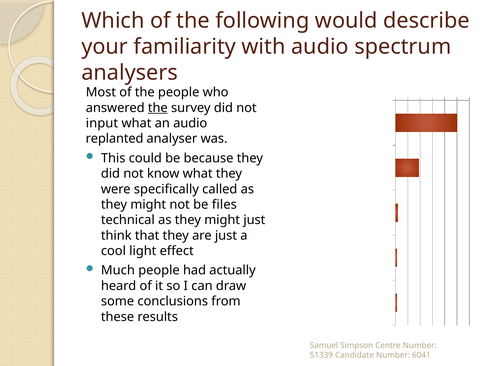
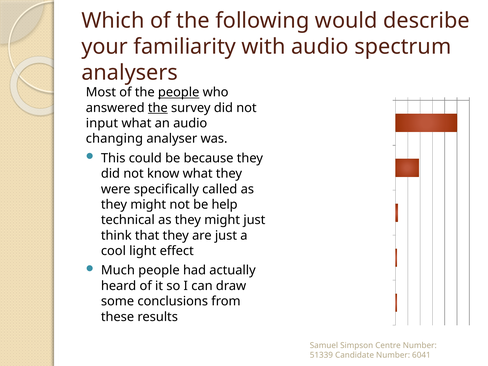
people underline: none -> present (179, 92)
replanted: replanted -> changing (114, 139)
files: files -> help (225, 205)
